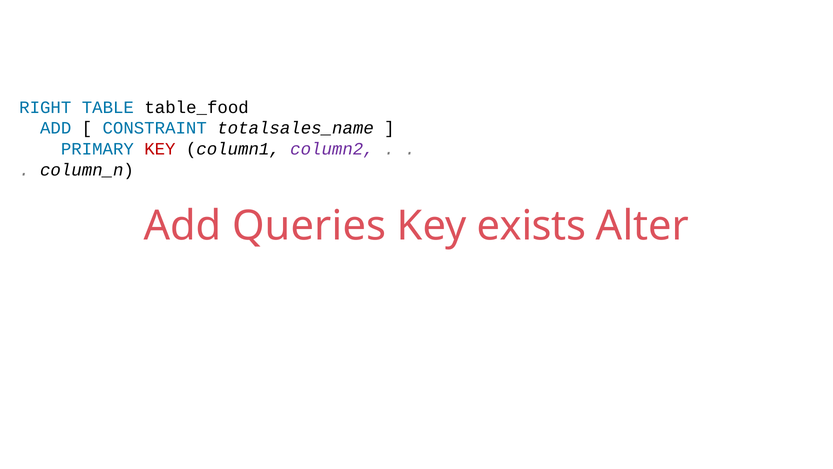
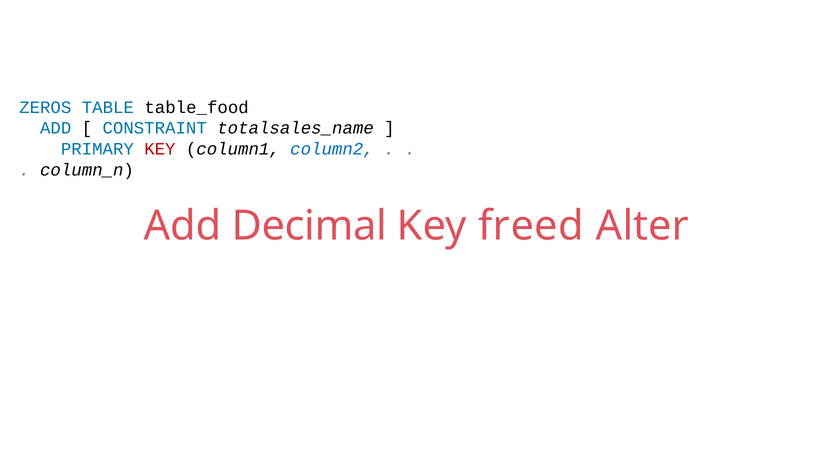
RIGHT: RIGHT -> ZEROS (45, 107)
column2 colour: purple -> blue (332, 149)
Queries: Queries -> Decimal (309, 226)
exists: exists -> freed (531, 226)
